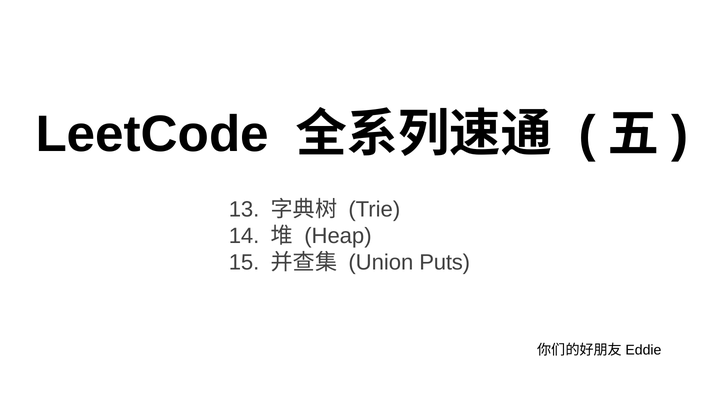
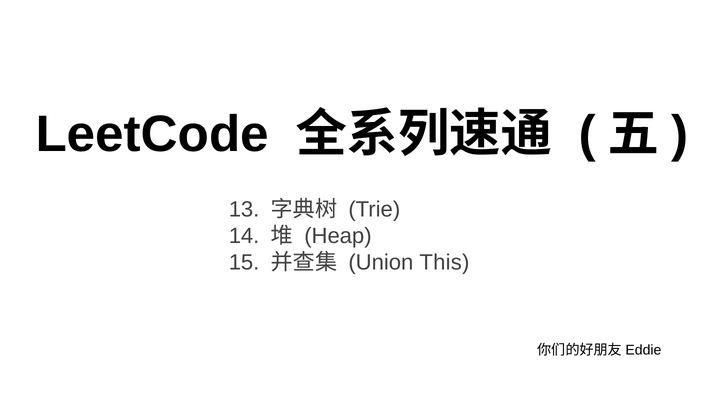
Puts: Puts -> This (444, 263)
